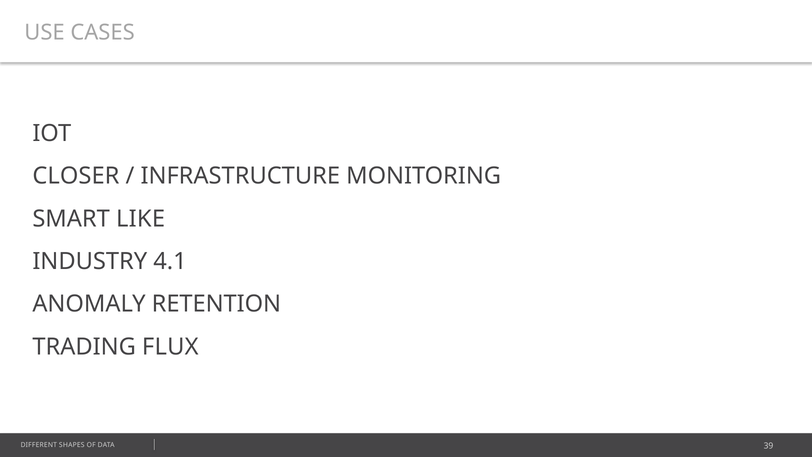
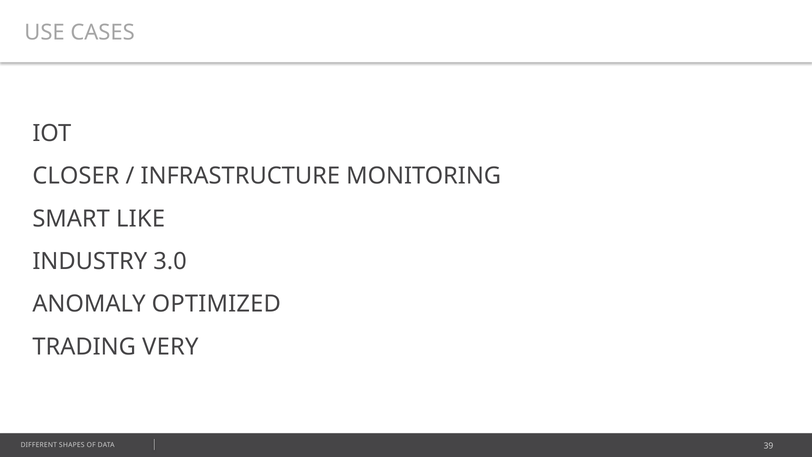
4.1: 4.1 -> 3.0 (170, 261)
RETENTION: RETENTION -> OPTIMIZED (216, 304)
FLUX: FLUX -> VERY (170, 347)
